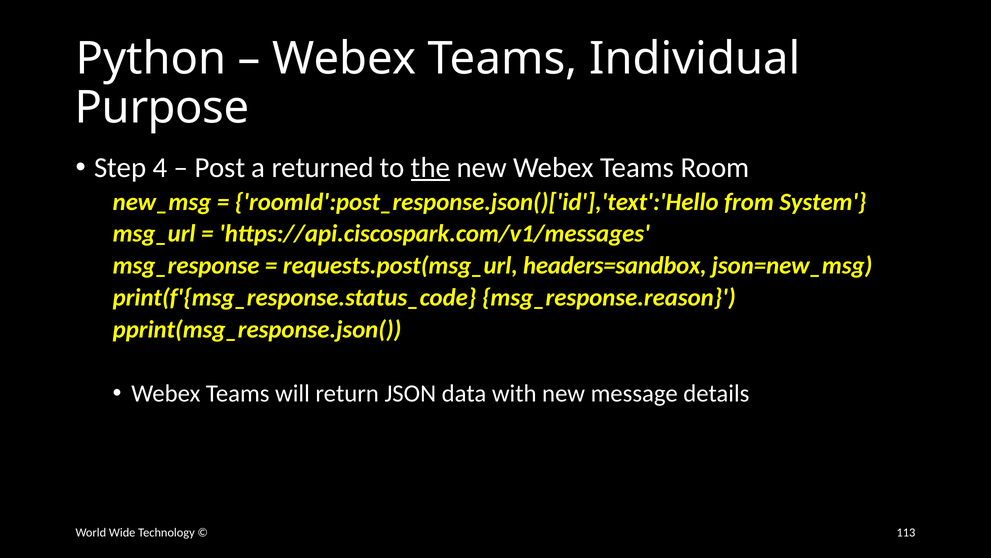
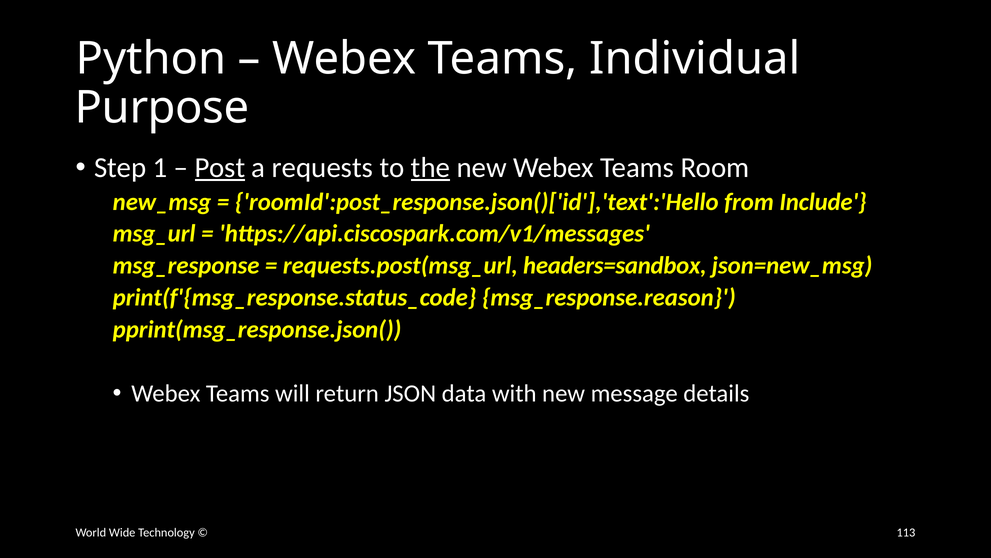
4: 4 -> 1 (160, 167)
Post underline: none -> present (220, 167)
returned: returned -> requests (323, 167)
System: System -> Include (823, 202)
